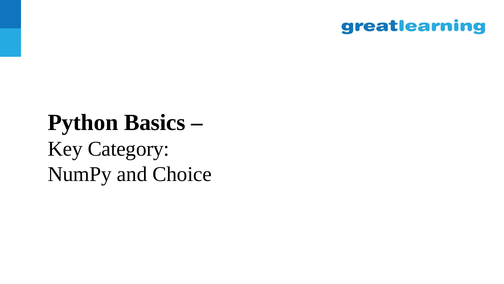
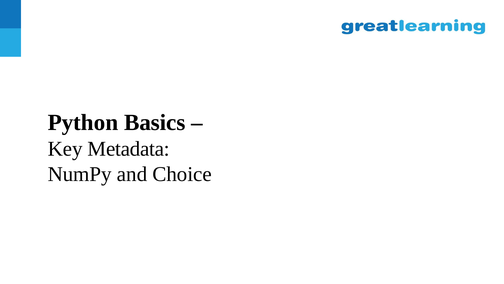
Category: Category -> Metadata (129, 149)
